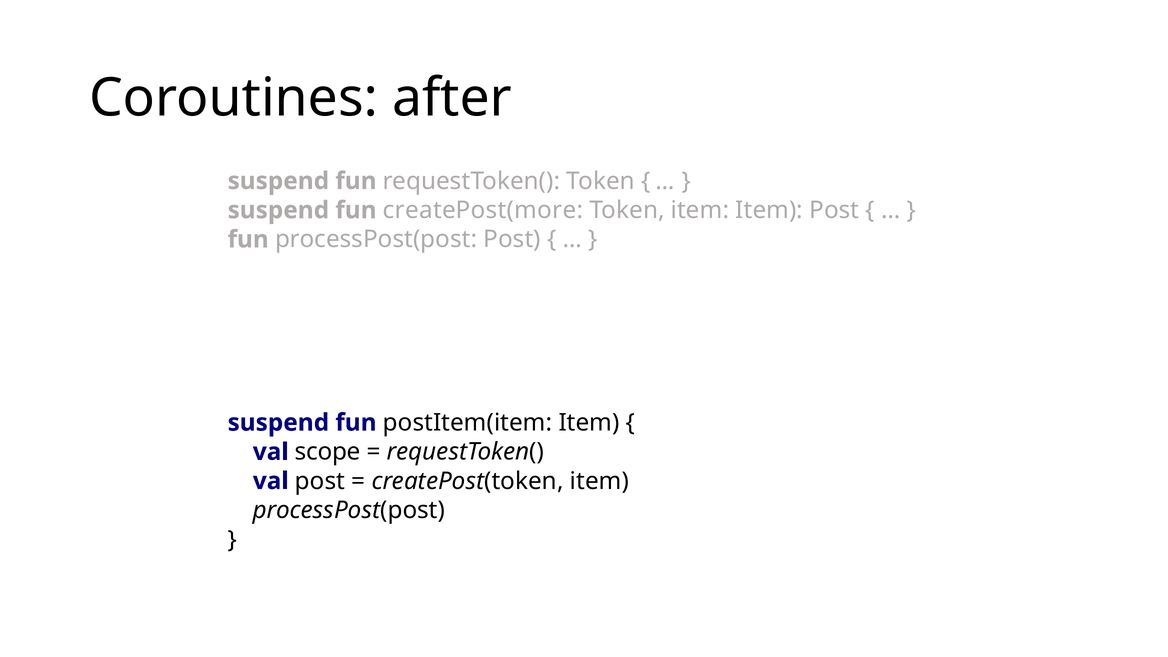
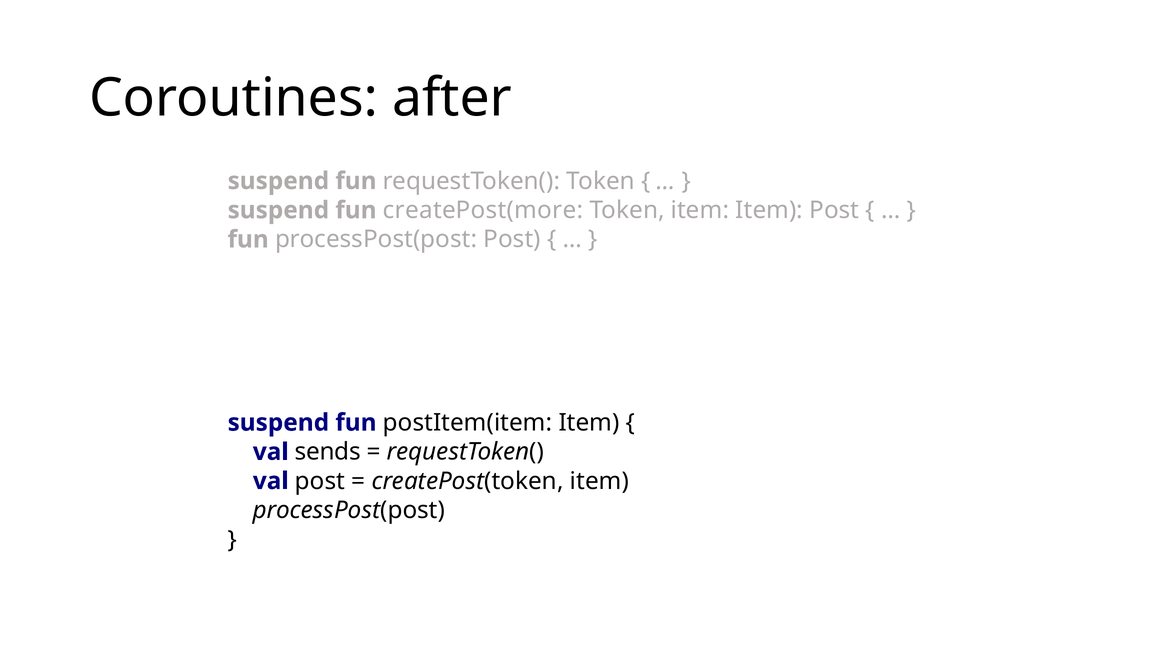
scope: scope -> sends (328, 452)
